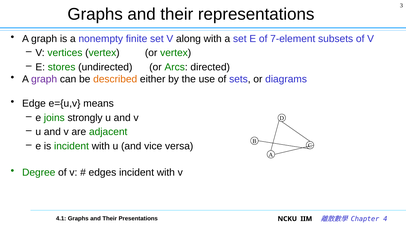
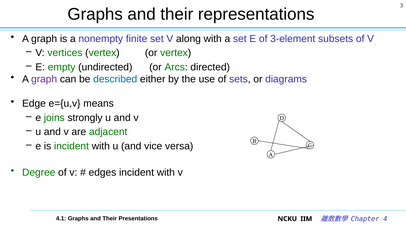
7-element: 7-element -> 3-element (293, 39)
stores: stores -> empty (62, 67)
described colour: orange -> blue (115, 79)
